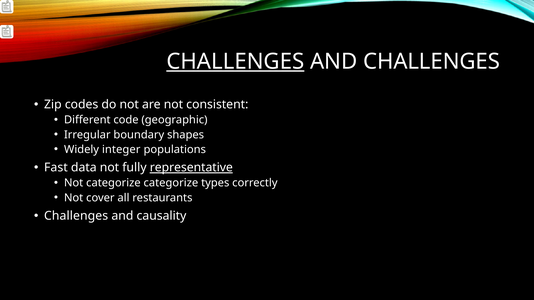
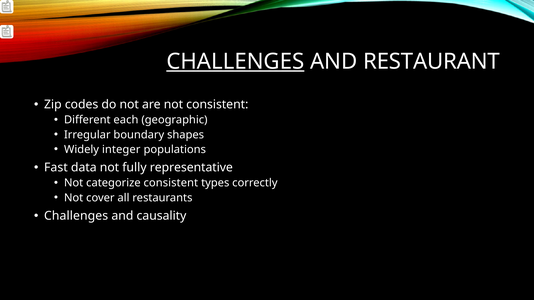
AND CHALLENGES: CHALLENGES -> RESTAURANT (432, 62)
code: code -> each (126, 120)
representative underline: present -> none (191, 168)
categorize categorize: categorize -> consistent (171, 183)
